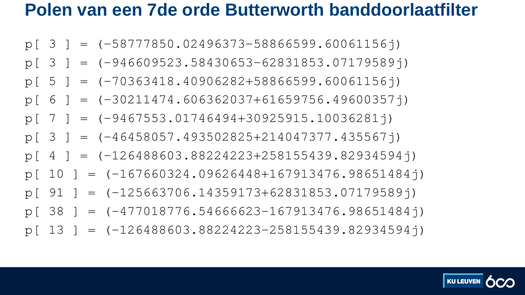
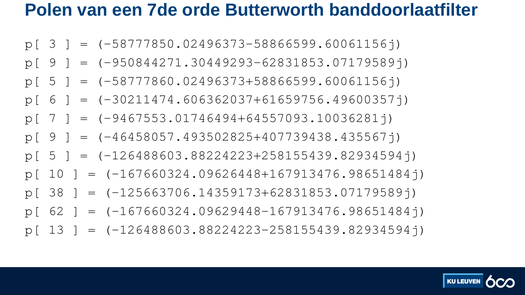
3: 3 -> 9 (52, 62)
-946609523.58430653-62831853.07179589j: -946609523.58430653-62831853.07179589j -> -950844271.30449293-62831853.07179589j (253, 62)
-70363418.40906282+58866599.60061156j: -70363418.40906282+58866599.60061156j -> -58777860.02496373+58866599.60061156j (249, 81)
-9467553.01746494+30925915.10036281j: -9467553.01746494+30925915.10036281j -> -9467553.01746494+64557093.10036281j (245, 118)
3: 3 -> 9 (52, 137)
-46458057.493502825+214047377.435567j: -46458057.493502825+214047377.435567j -> -46458057.493502825+407739438.435567j (249, 137)
4: 4 -> 5 (52, 155)
91: 91 -> 38 (56, 192)
38: 38 -> 62 (56, 211)
-477018776.54666623-167913476.98651484j: -477018776.54666623-167913476.98651484j -> -167660324.09629448-167913476.98651484j (265, 211)
